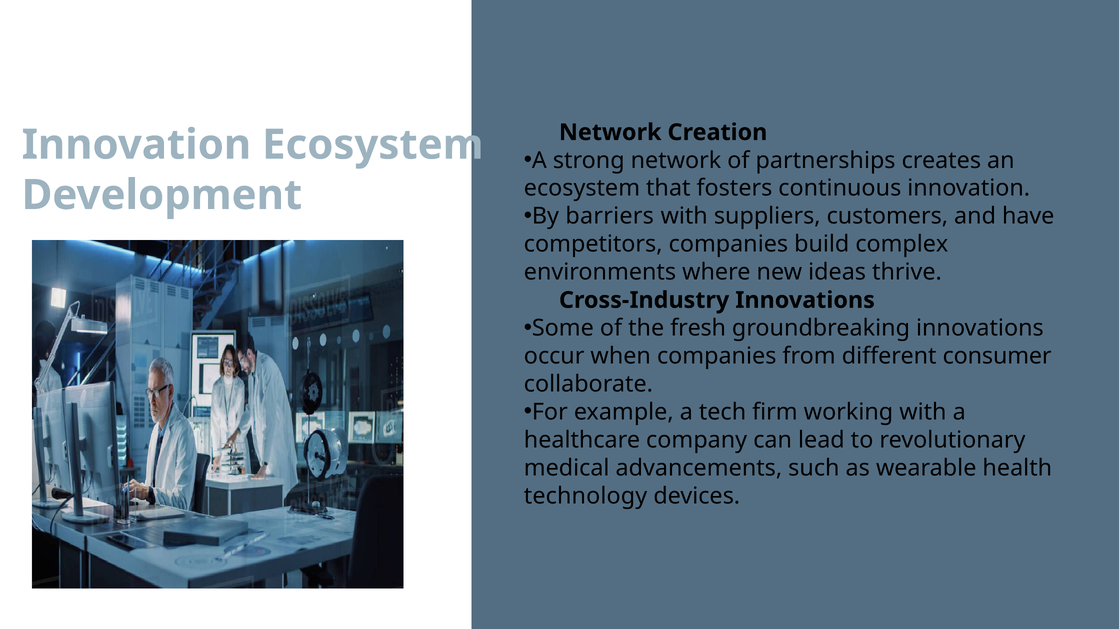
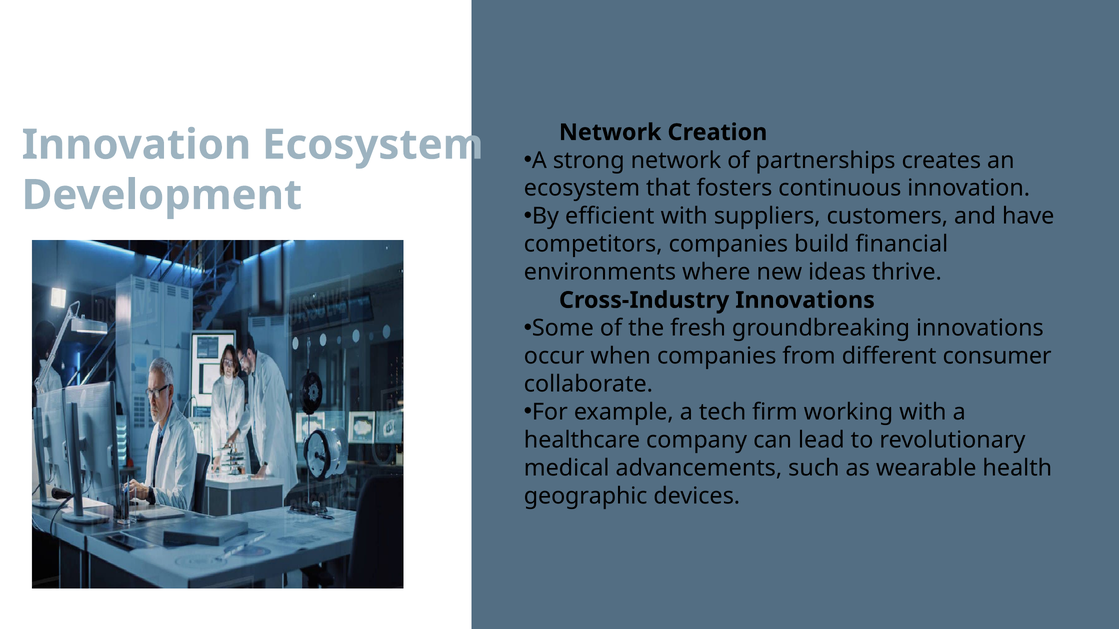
barriers: barriers -> efficient (610, 216)
complex: complex -> financial (902, 244)
technology: technology -> geographic (586, 496)
